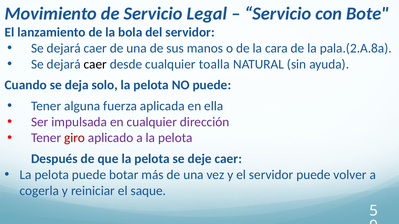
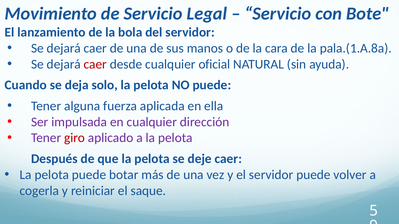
pala.(2.A.8a: pala.(2.A.8a -> pala.(1.A.8a (356, 48)
caer colour: black -> red (95, 64)
toalla: toalla -> oficial (214, 64)
